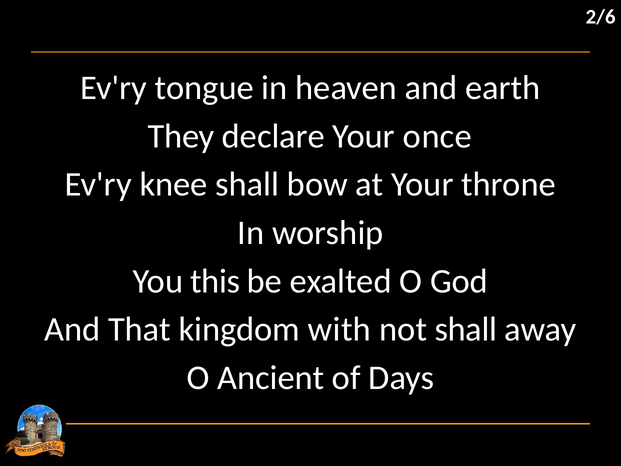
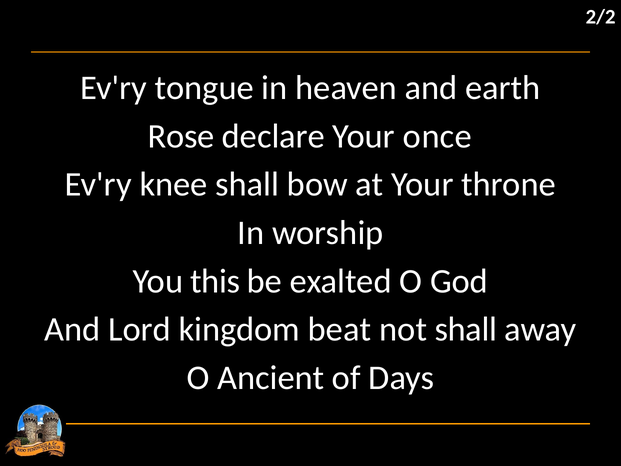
2/6: 2/6 -> 2/2 (601, 17)
They: They -> Rose (181, 136)
That: That -> Lord (140, 329)
with: with -> beat (340, 329)
